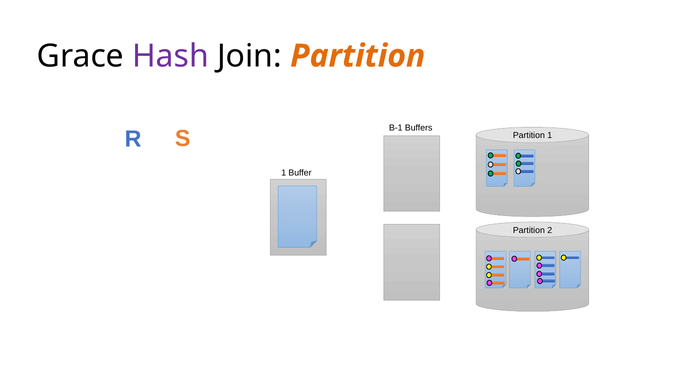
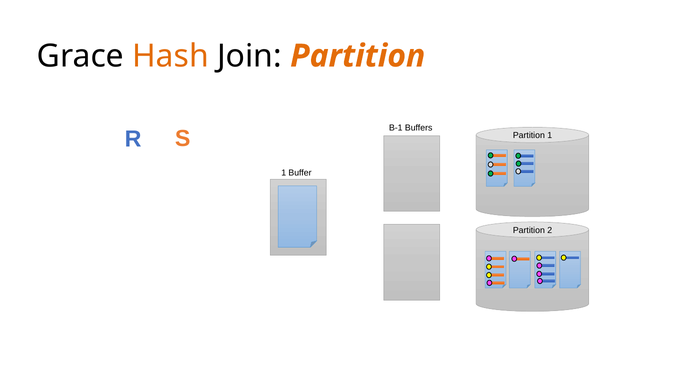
Hash colour: purple -> orange (171, 56)
